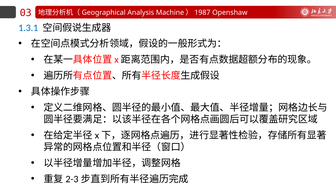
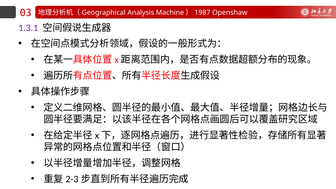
1.3.1 colour: blue -> purple (28, 28)
